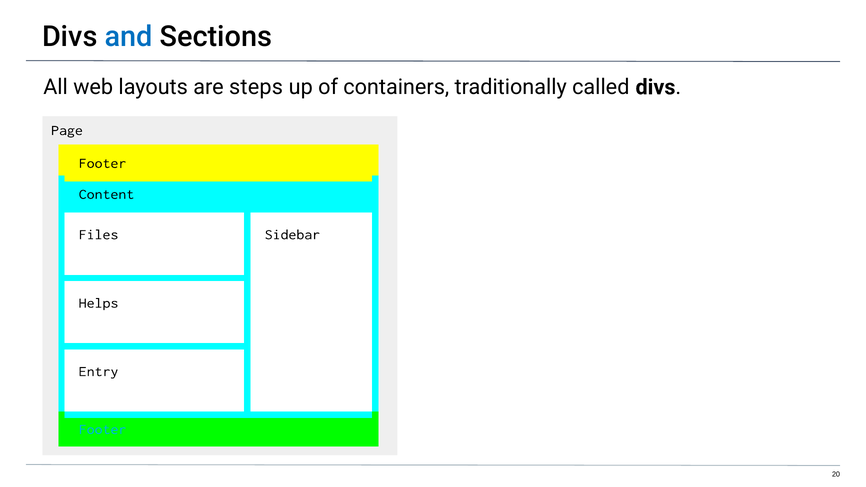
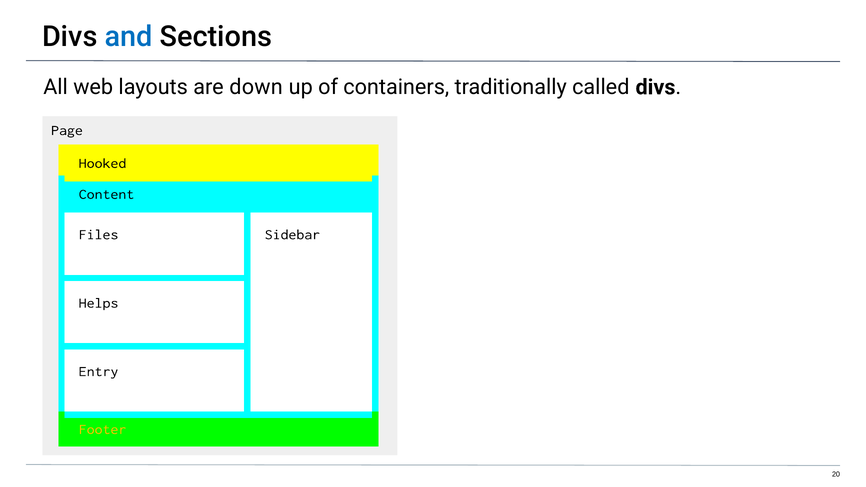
steps: steps -> down (256, 87)
Footer: Footer -> Hooked (103, 163)
Footer colour: light blue -> yellow (103, 429)
